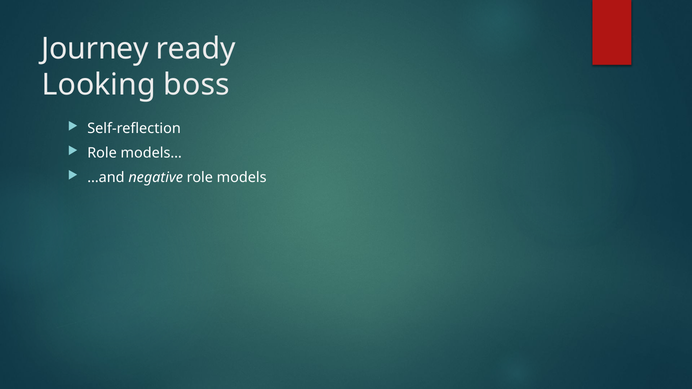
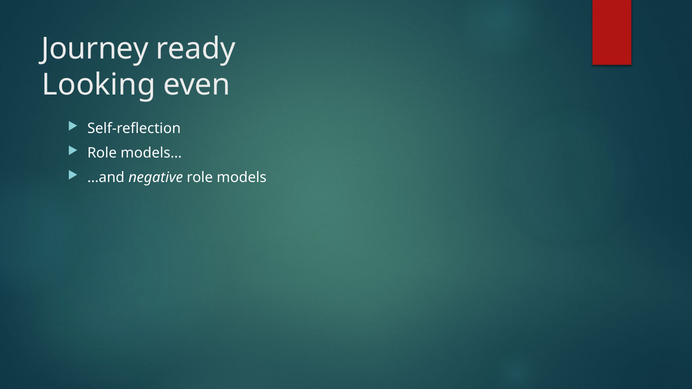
boss: boss -> even (197, 85)
